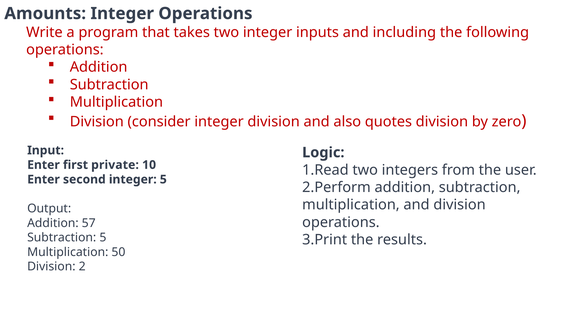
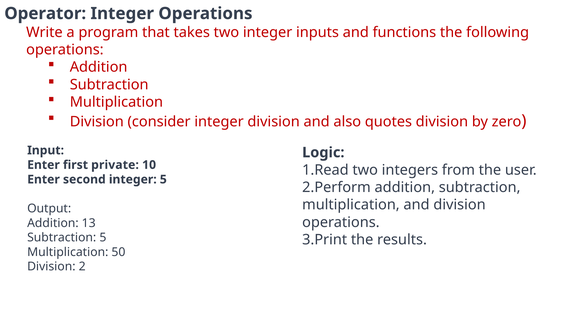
Amounts: Amounts -> Operator (45, 14)
including: including -> functions (404, 32)
57: 57 -> 13 (89, 223)
